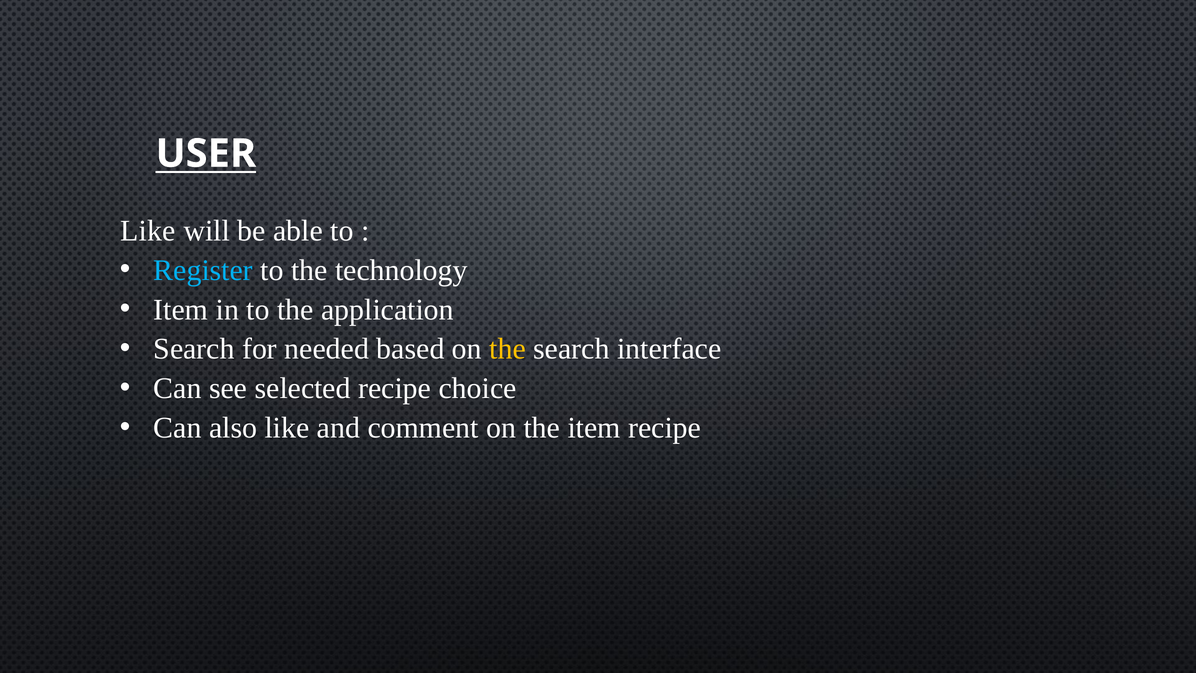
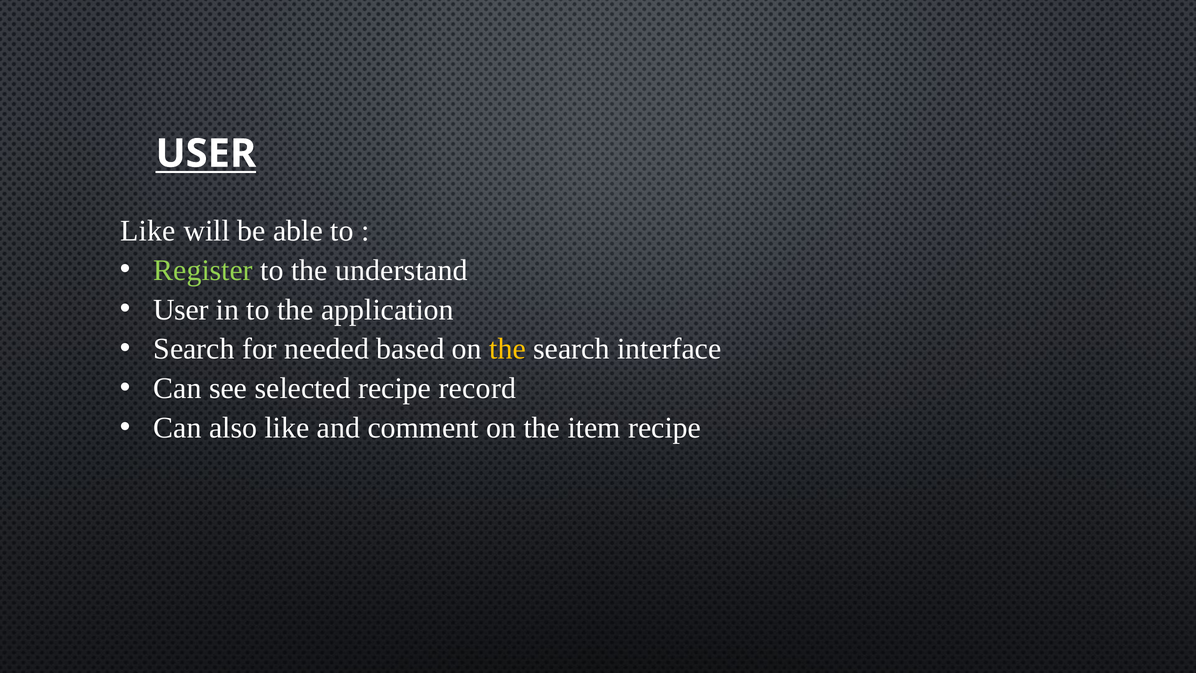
Register colour: light blue -> light green (203, 270)
technology: technology -> understand (401, 270)
Item: Item -> User (181, 310)
choice: choice -> record (478, 388)
